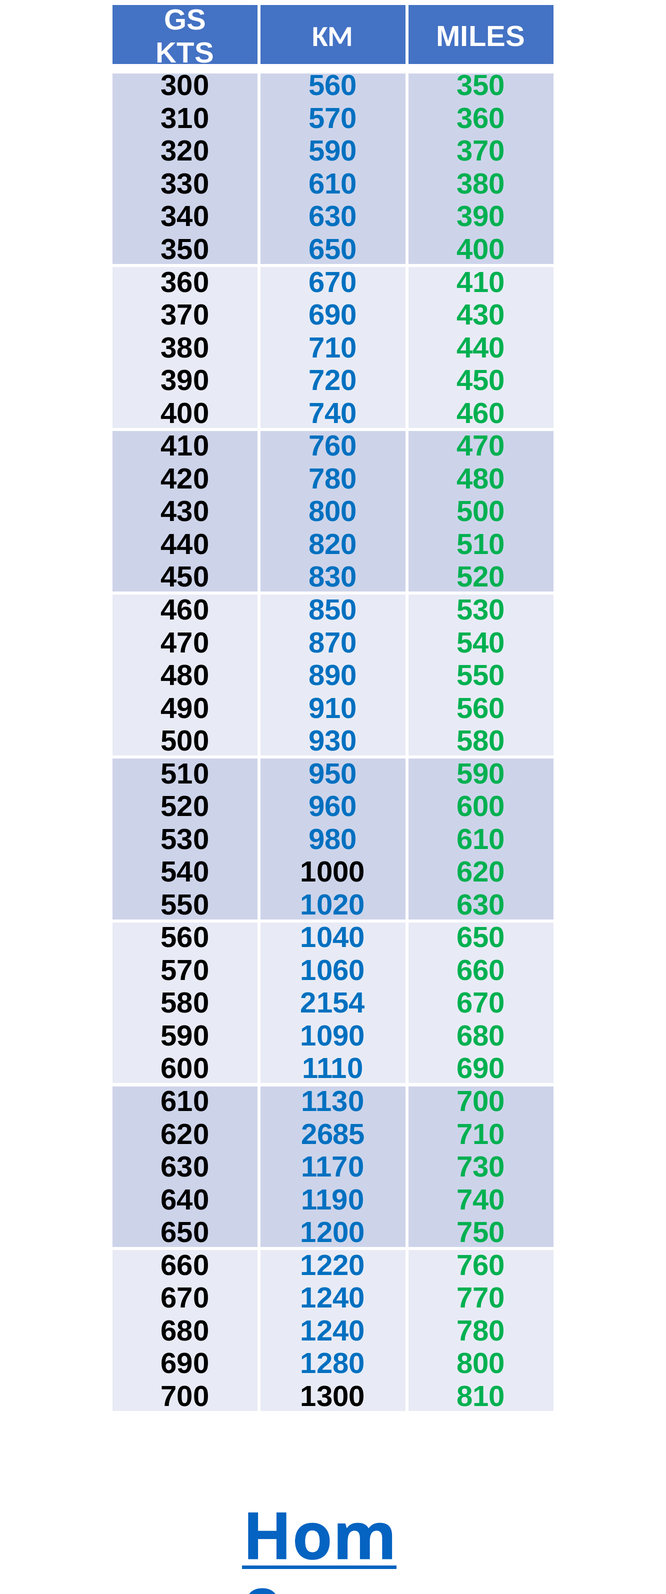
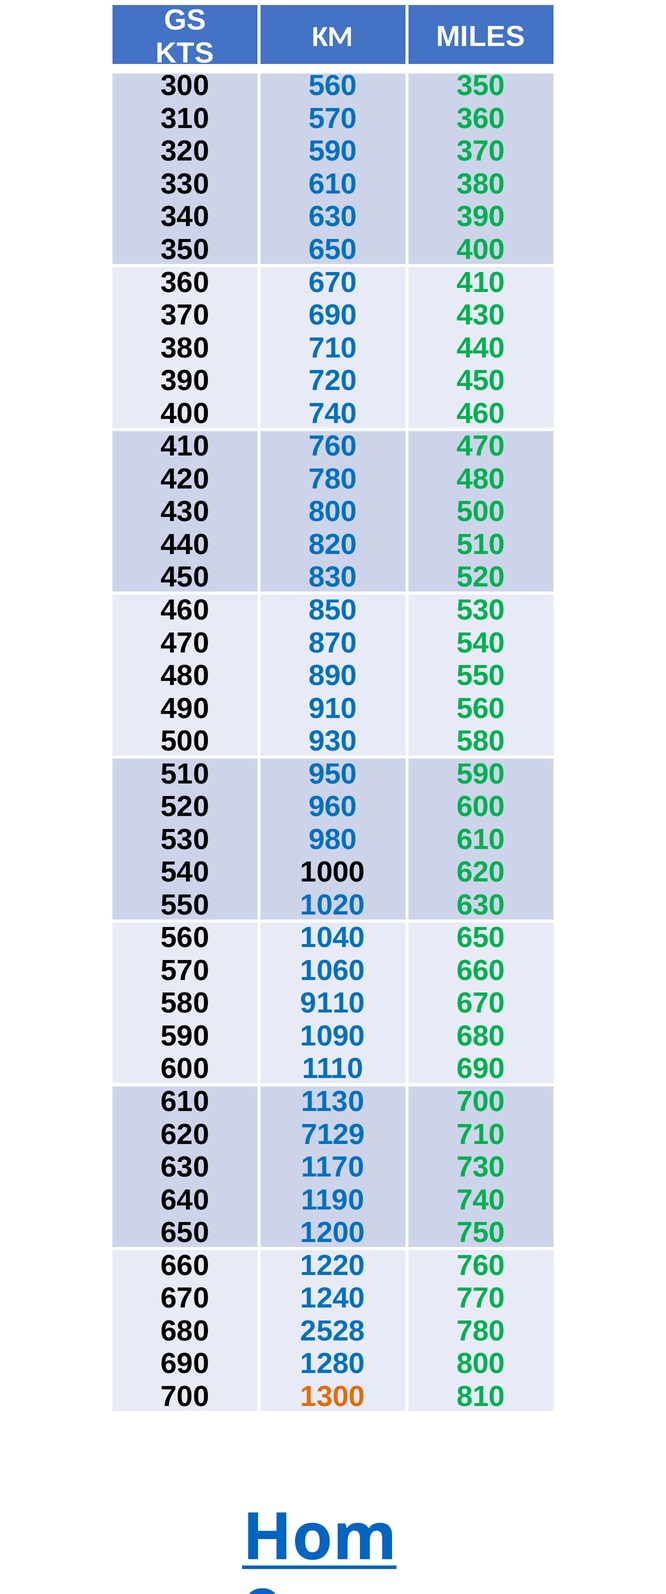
2154: 2154 -> 9110 (333, 1003)
2685: 2685 -> 7129 (333, 1134)
1240: 1240 -> 2528 (333, 1331)
1300 colour: black -> orange (333, 1396)
